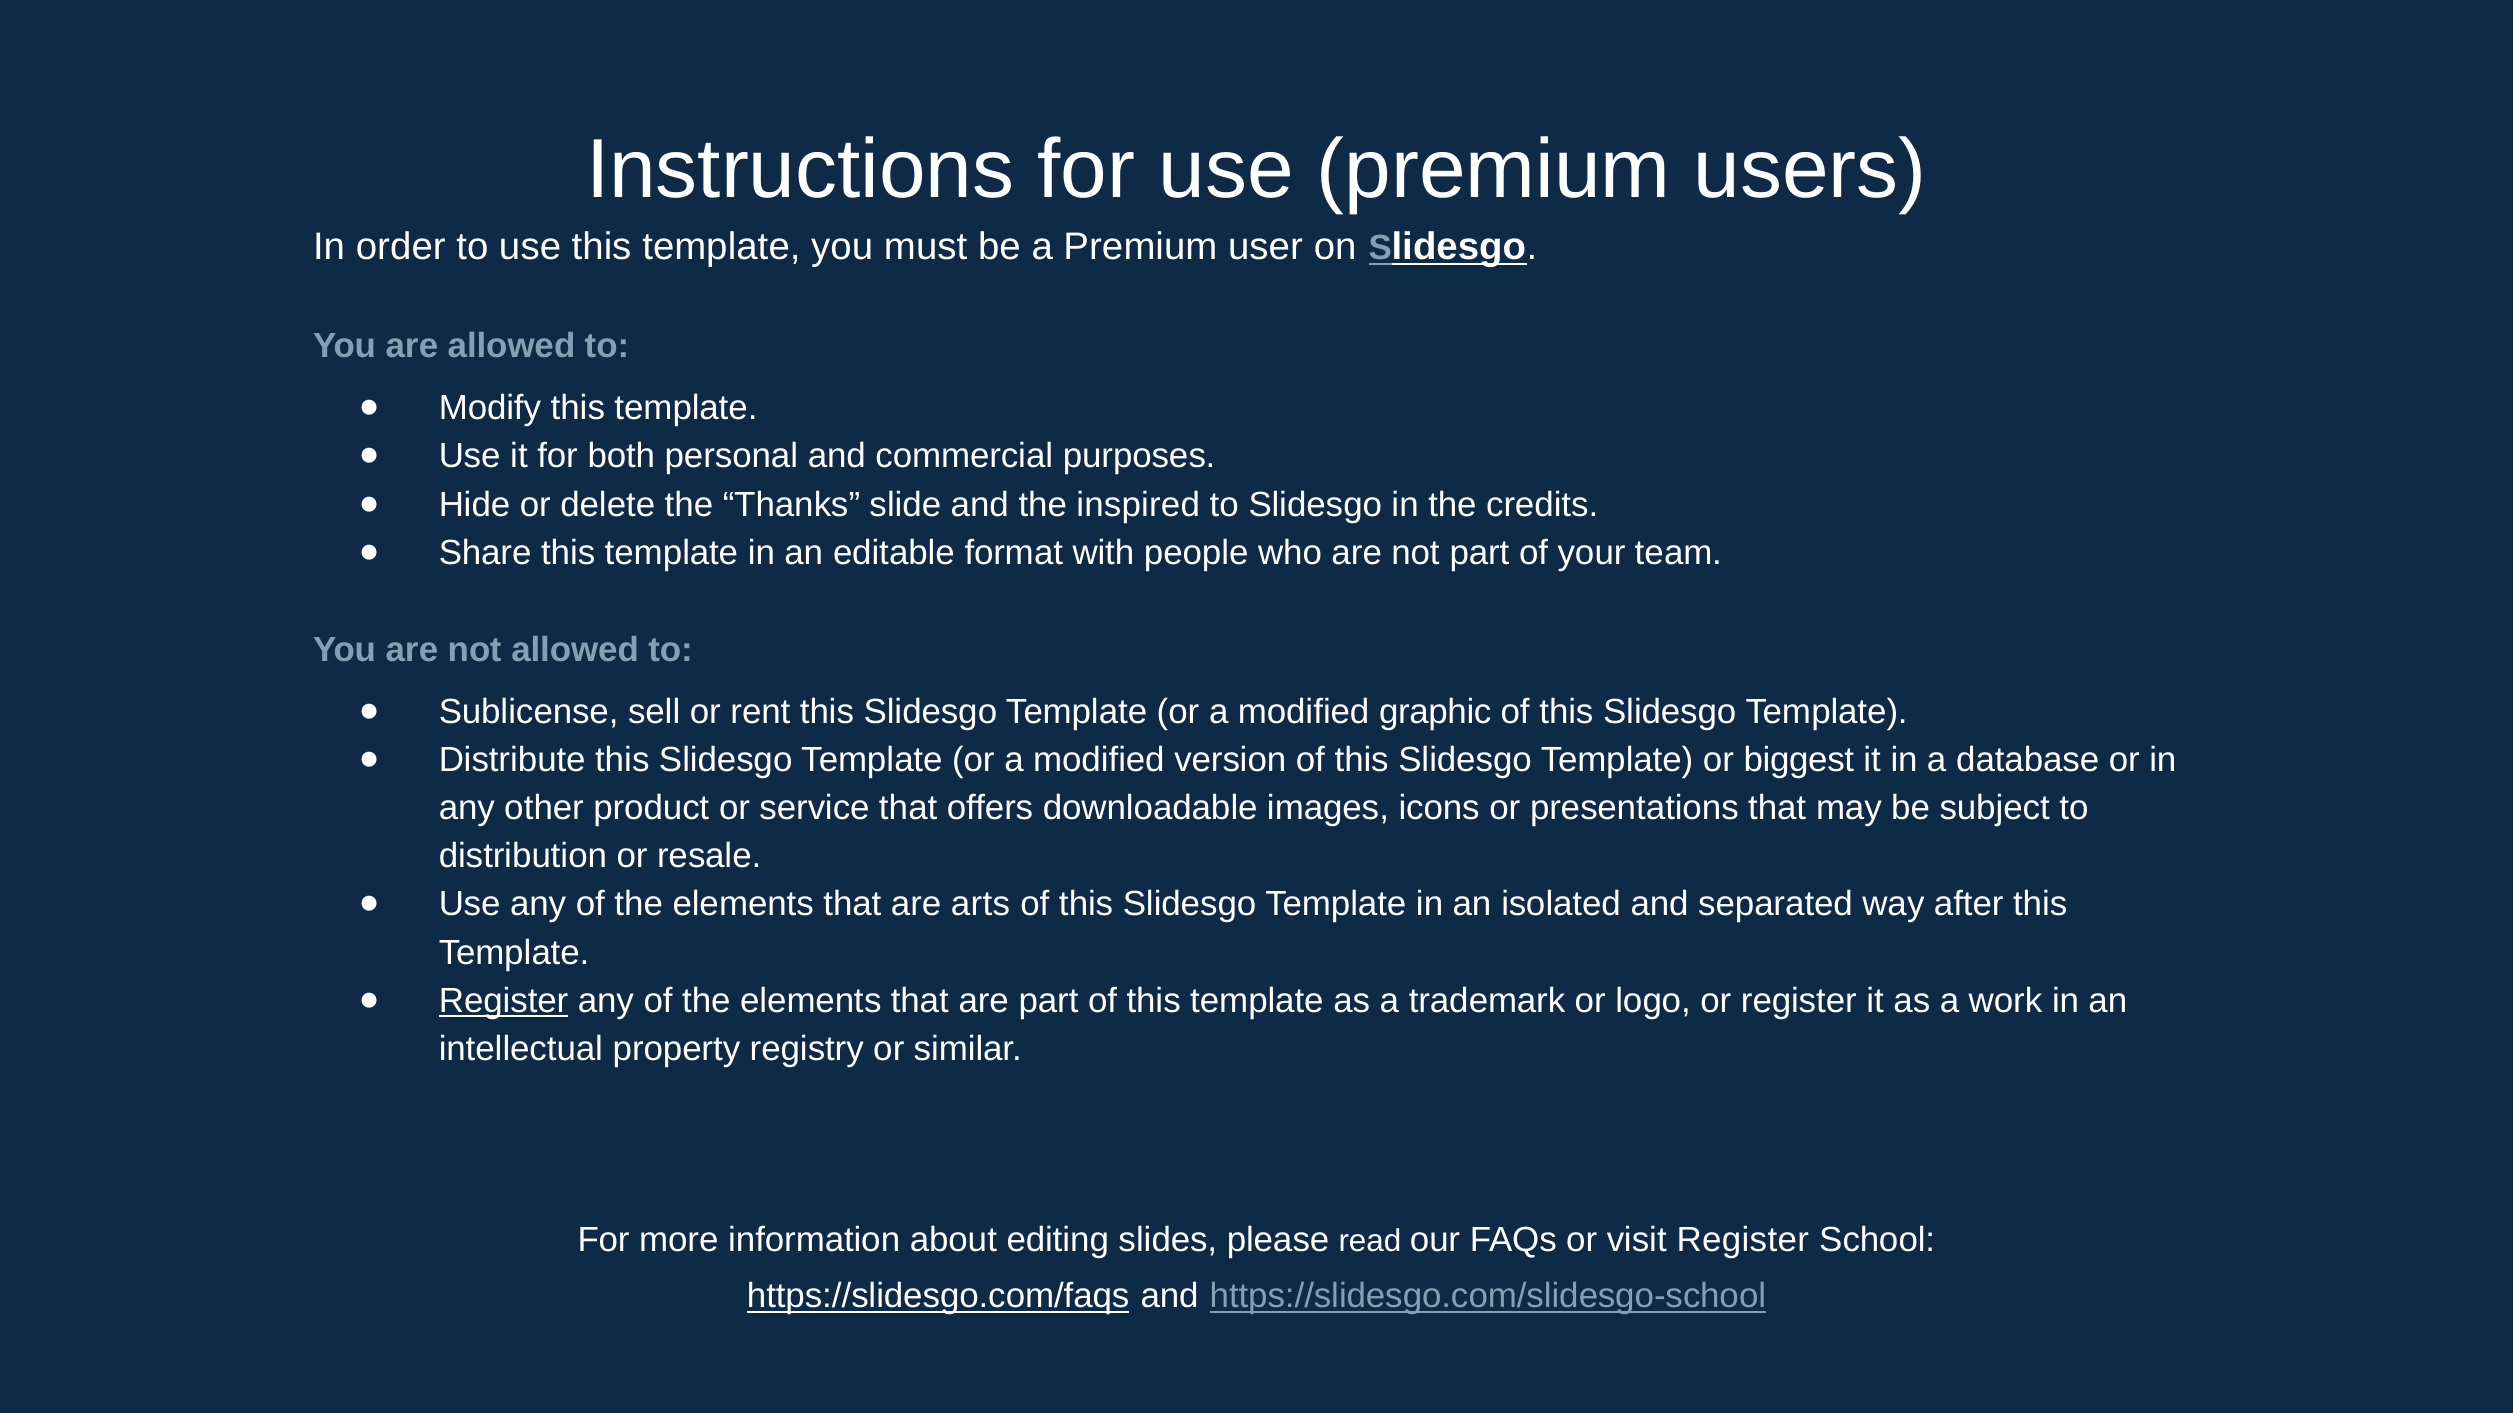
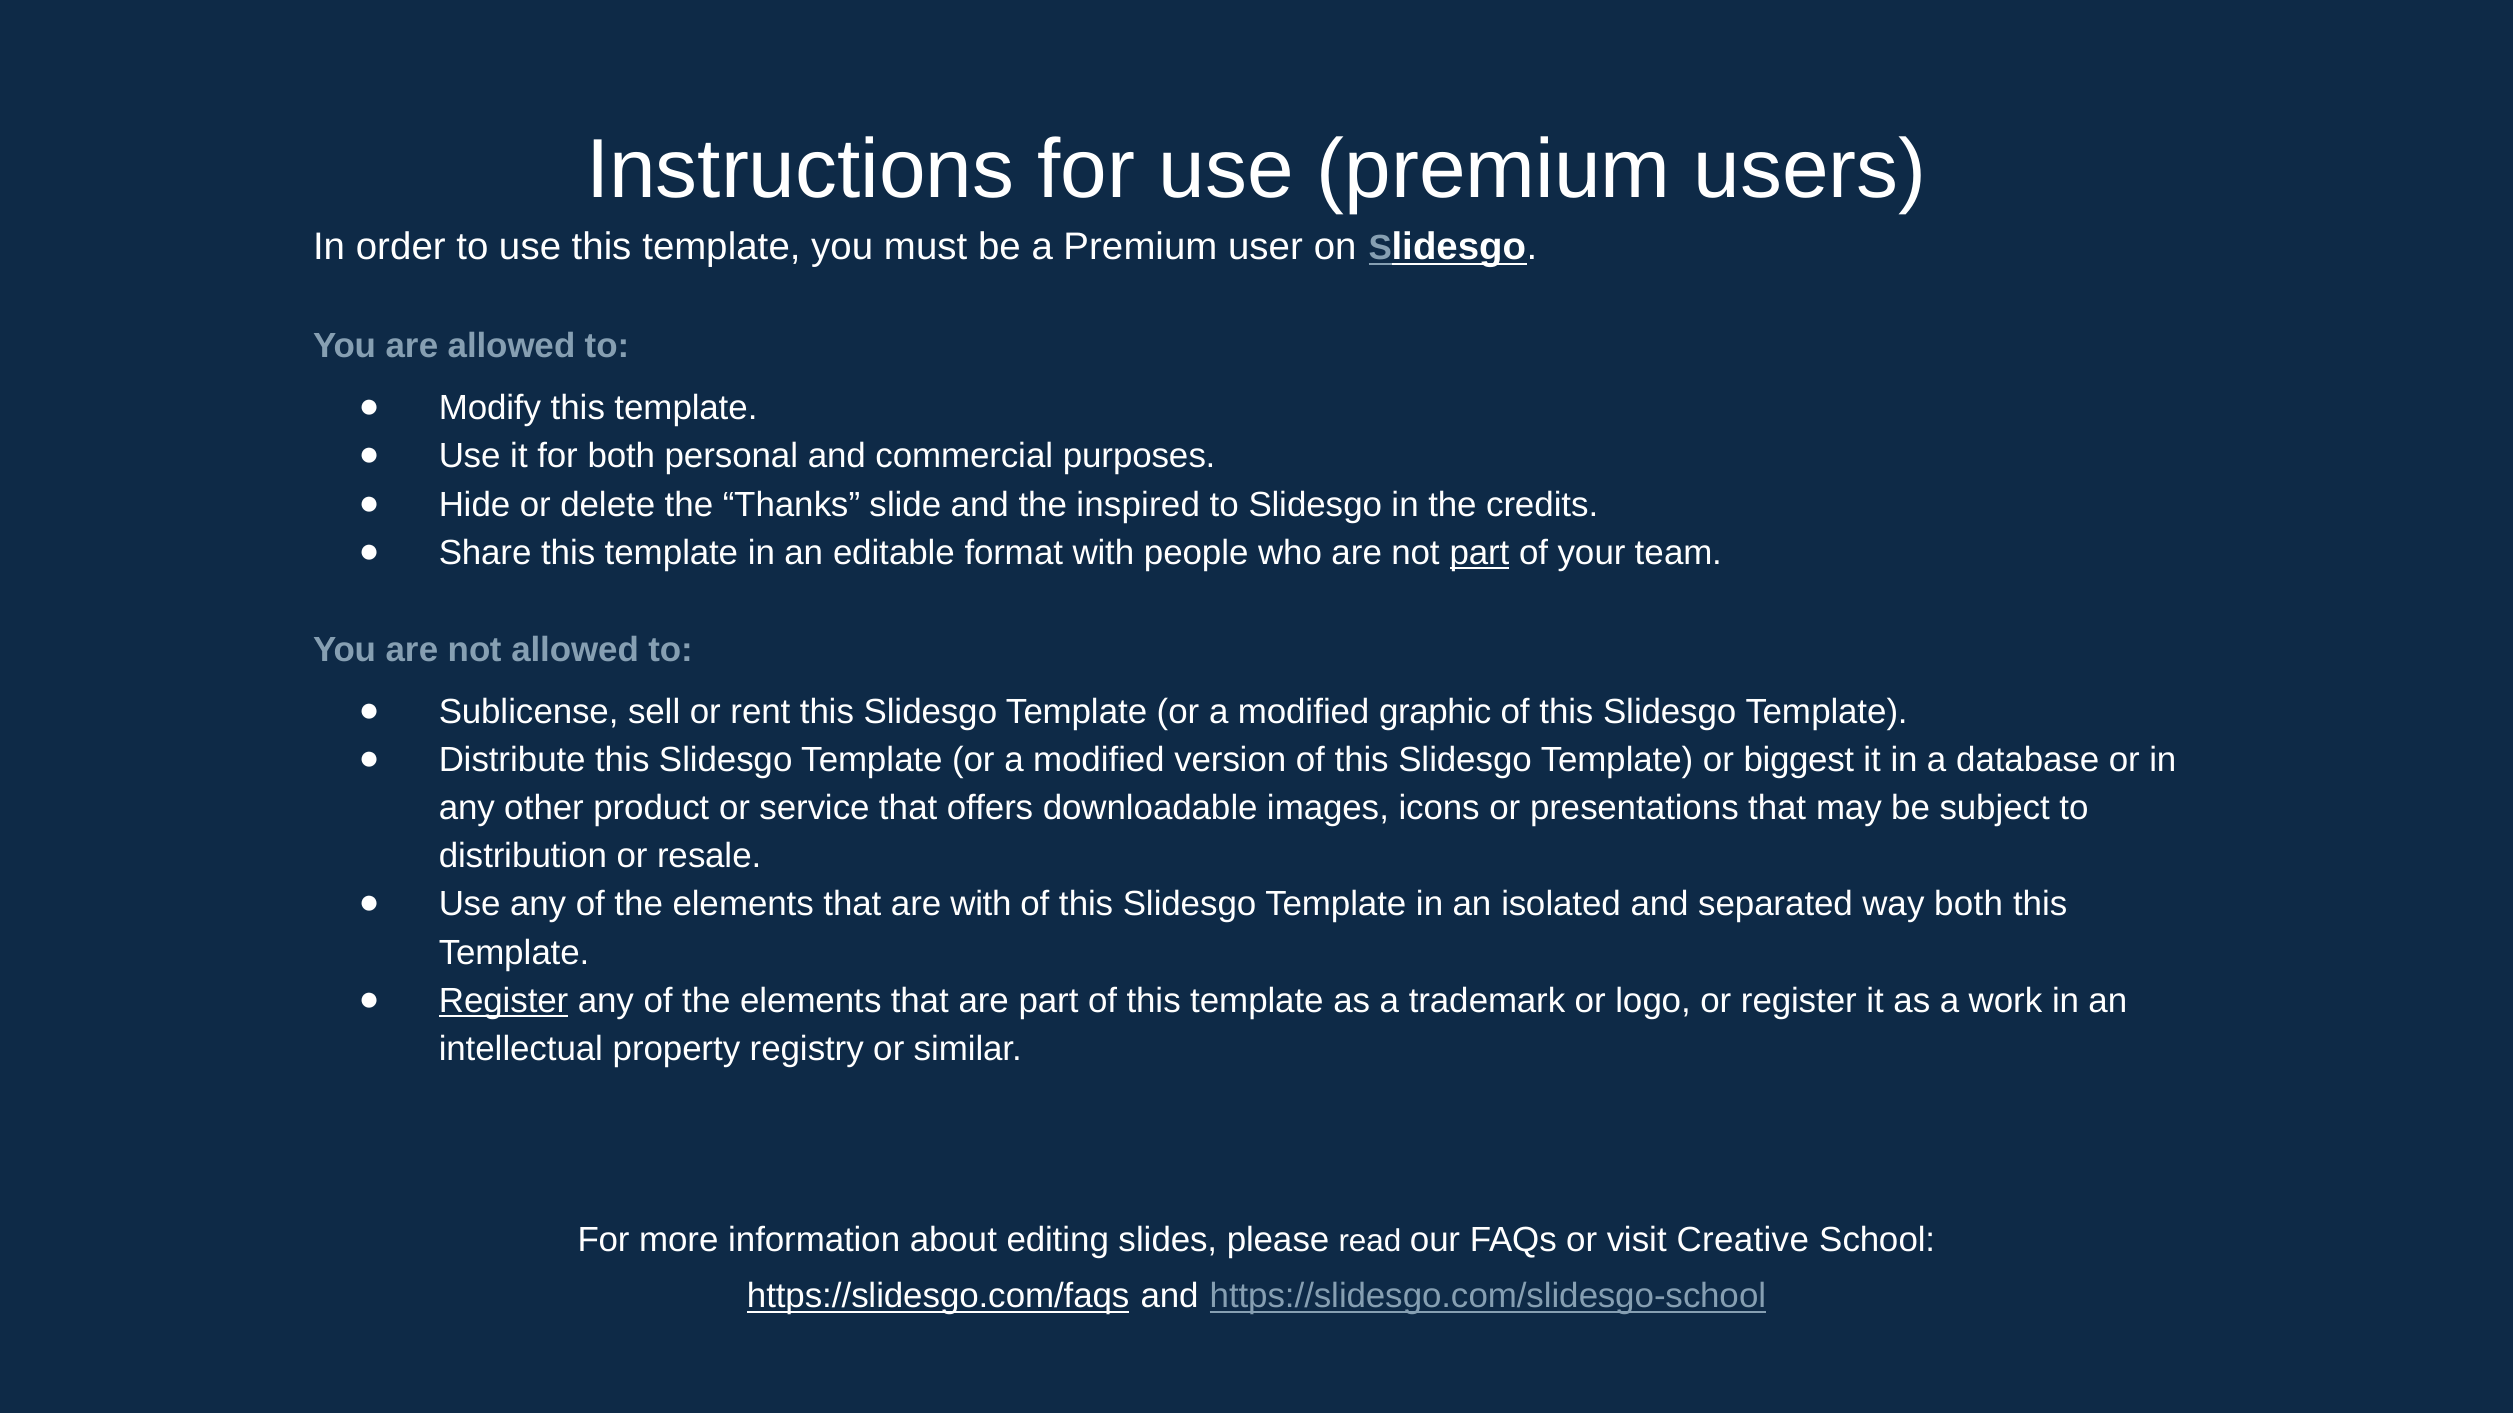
part underline: none -> present (1479, 553)
are arts: arts -> with (981, 905)
way after: after -> both (1969, 905)
visit Register: Register -> Creative (1743, 1240)
